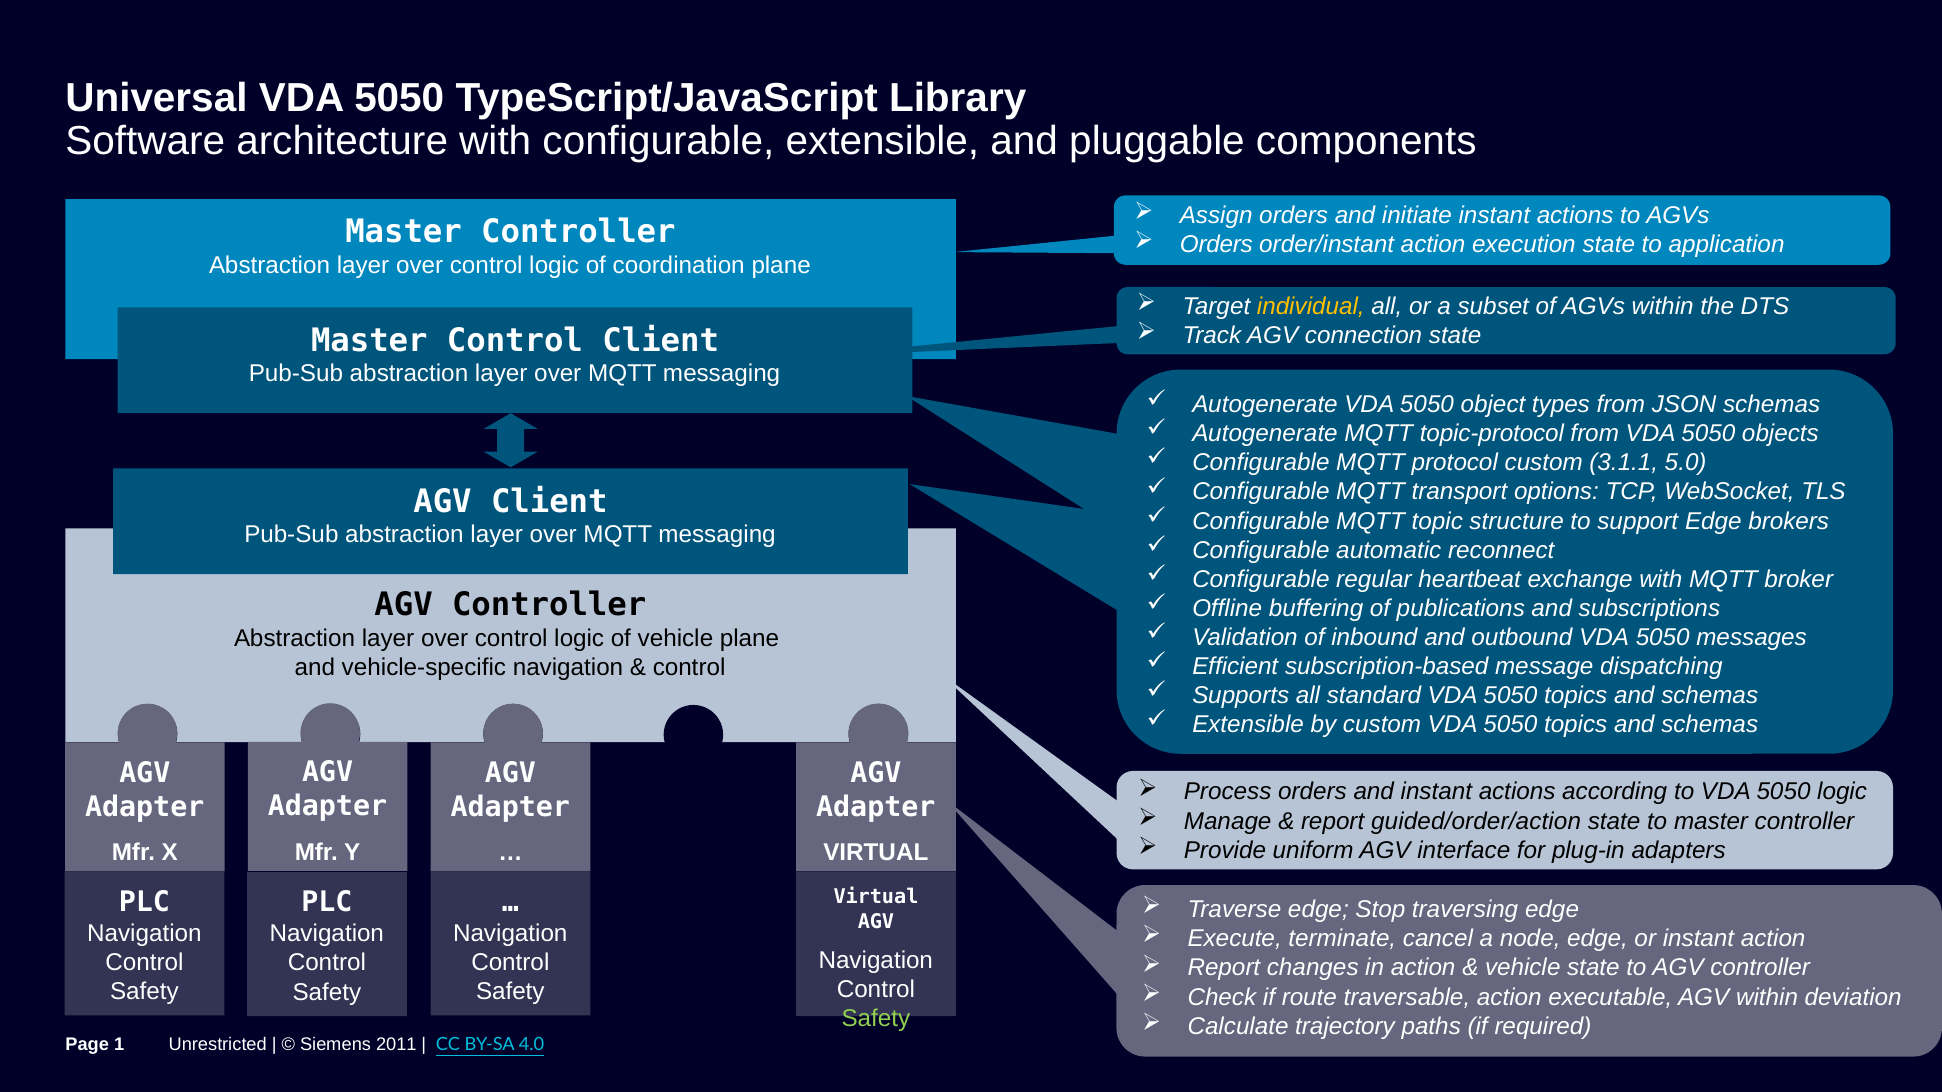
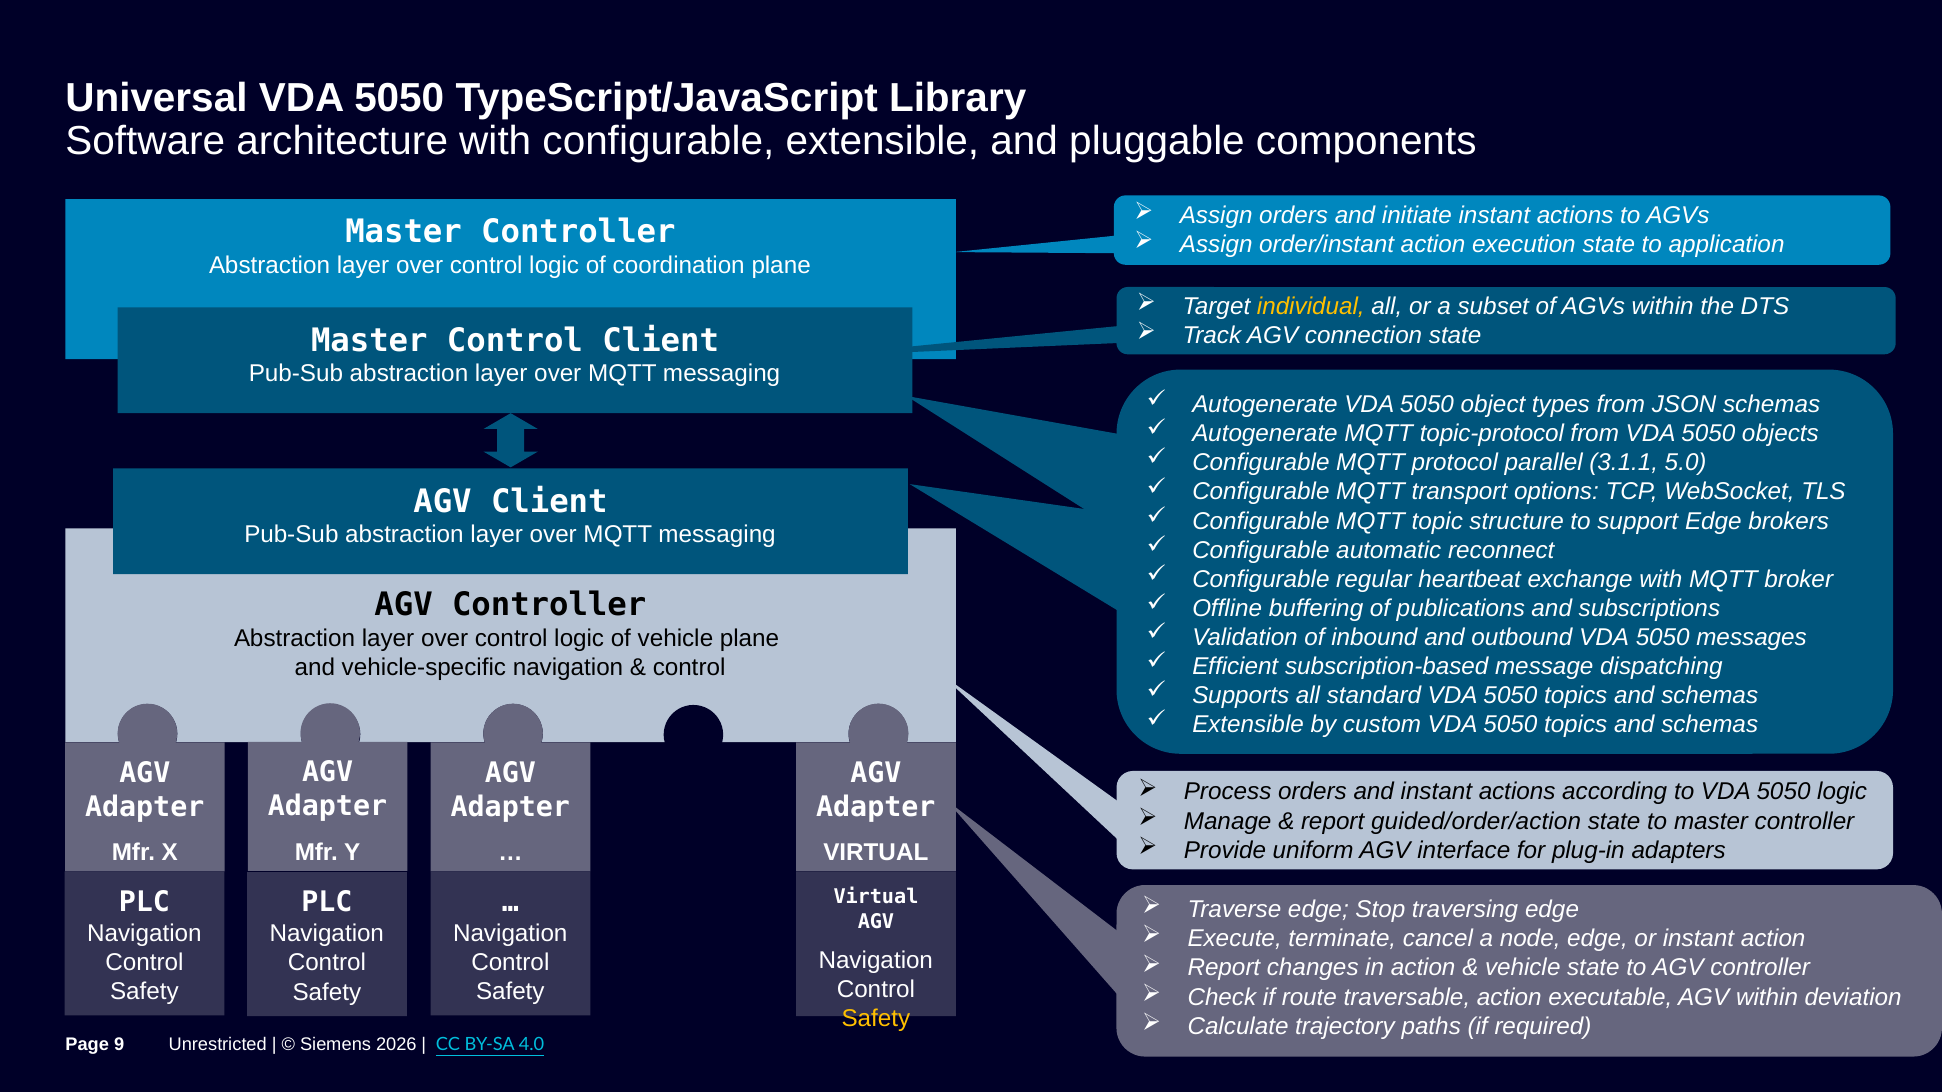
Orders: Orders -> Assign (1216, 244)
protocol custom: custom -> parallel (1544, 463)
Safety colour: light green -> yellow (876, 1019)
1: 1 -> 9 (119, 1045)
2011: 2011 -> 2026 (396, 1045)
